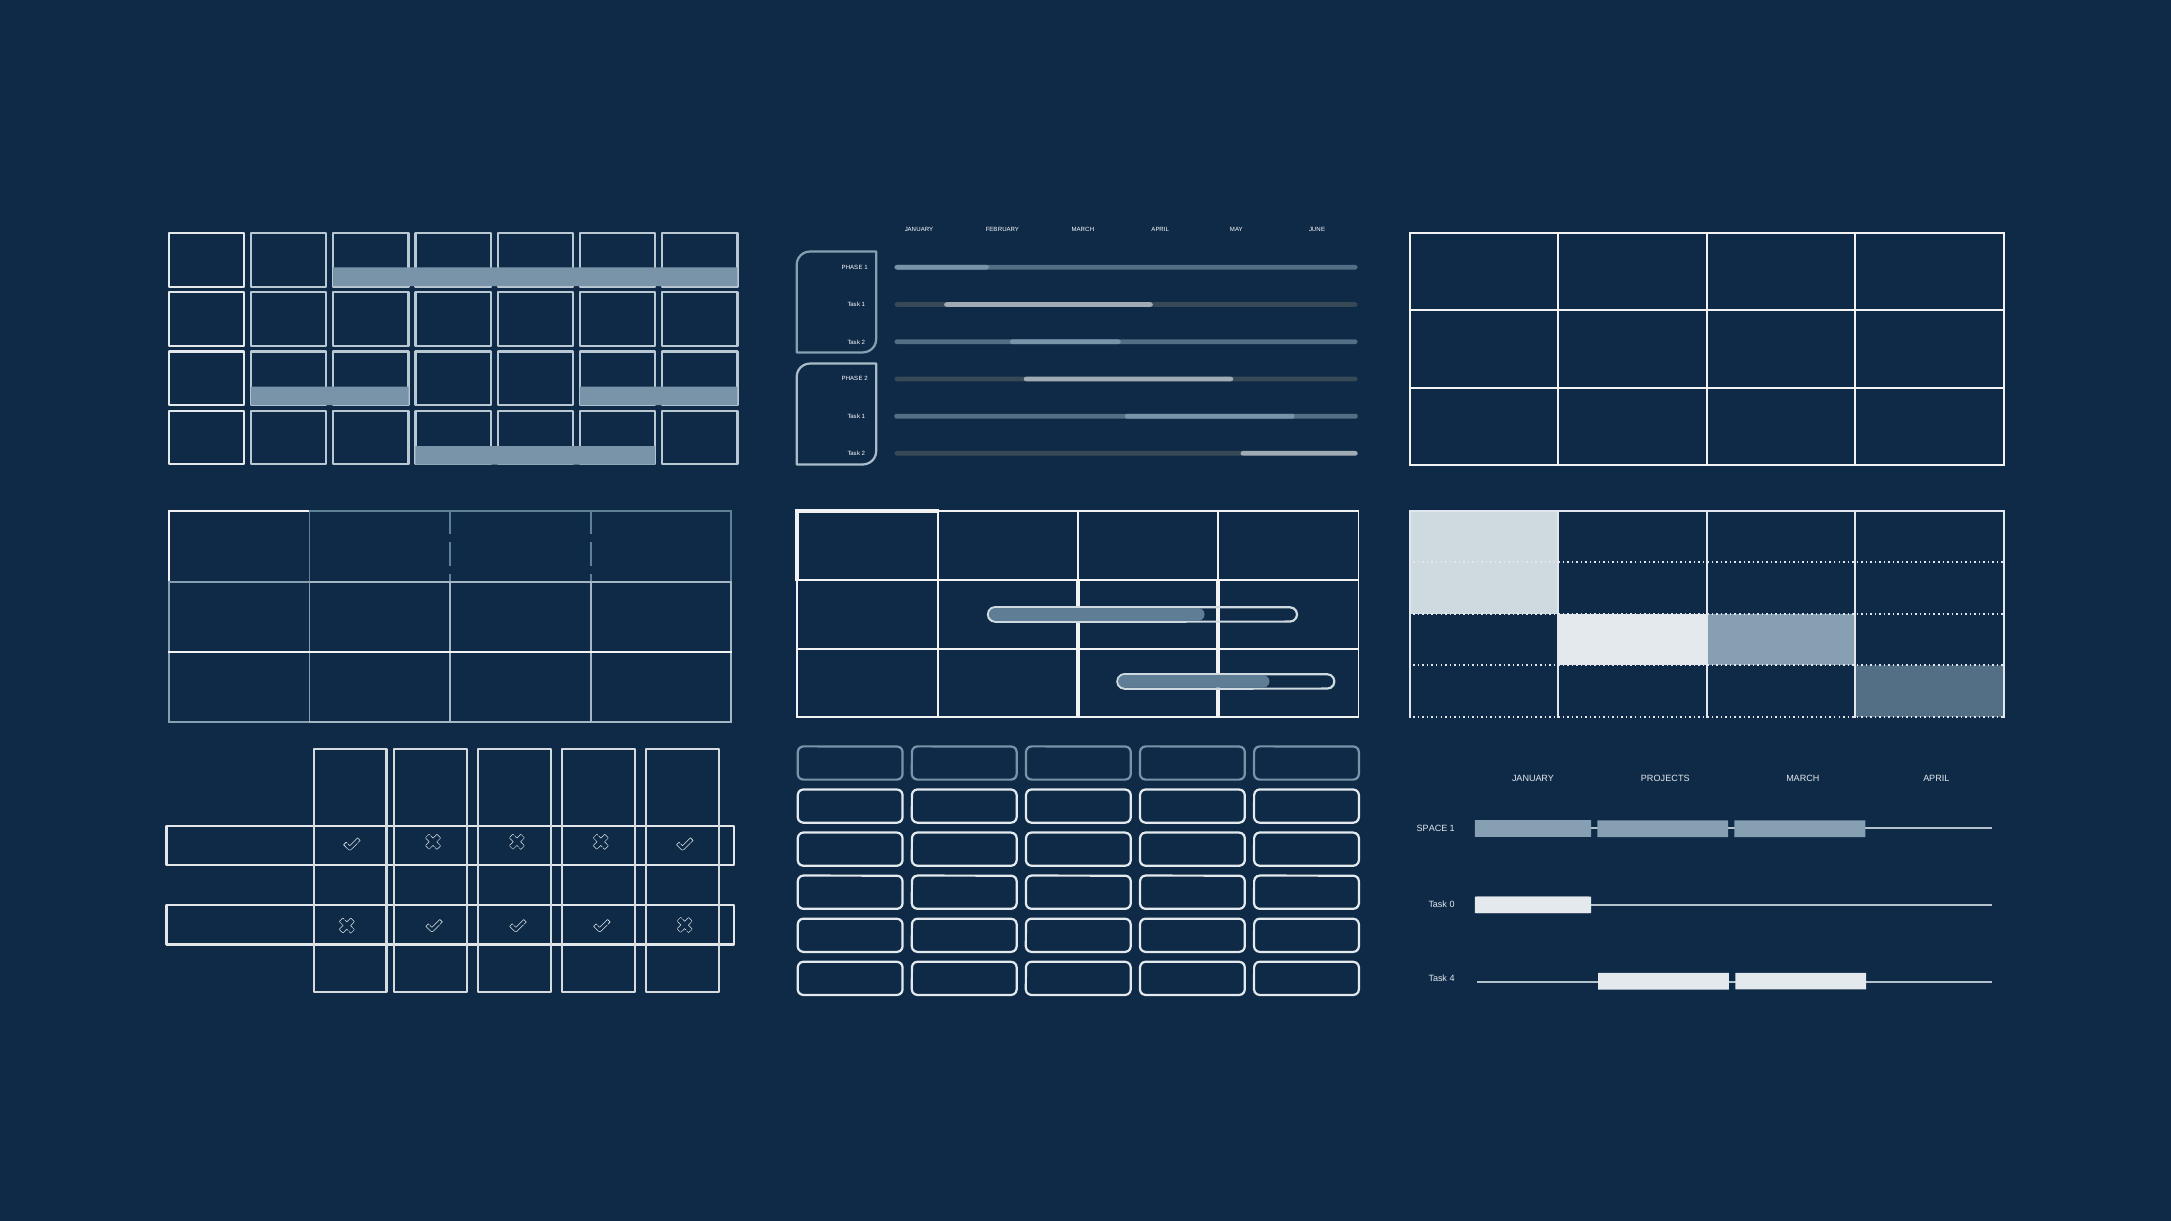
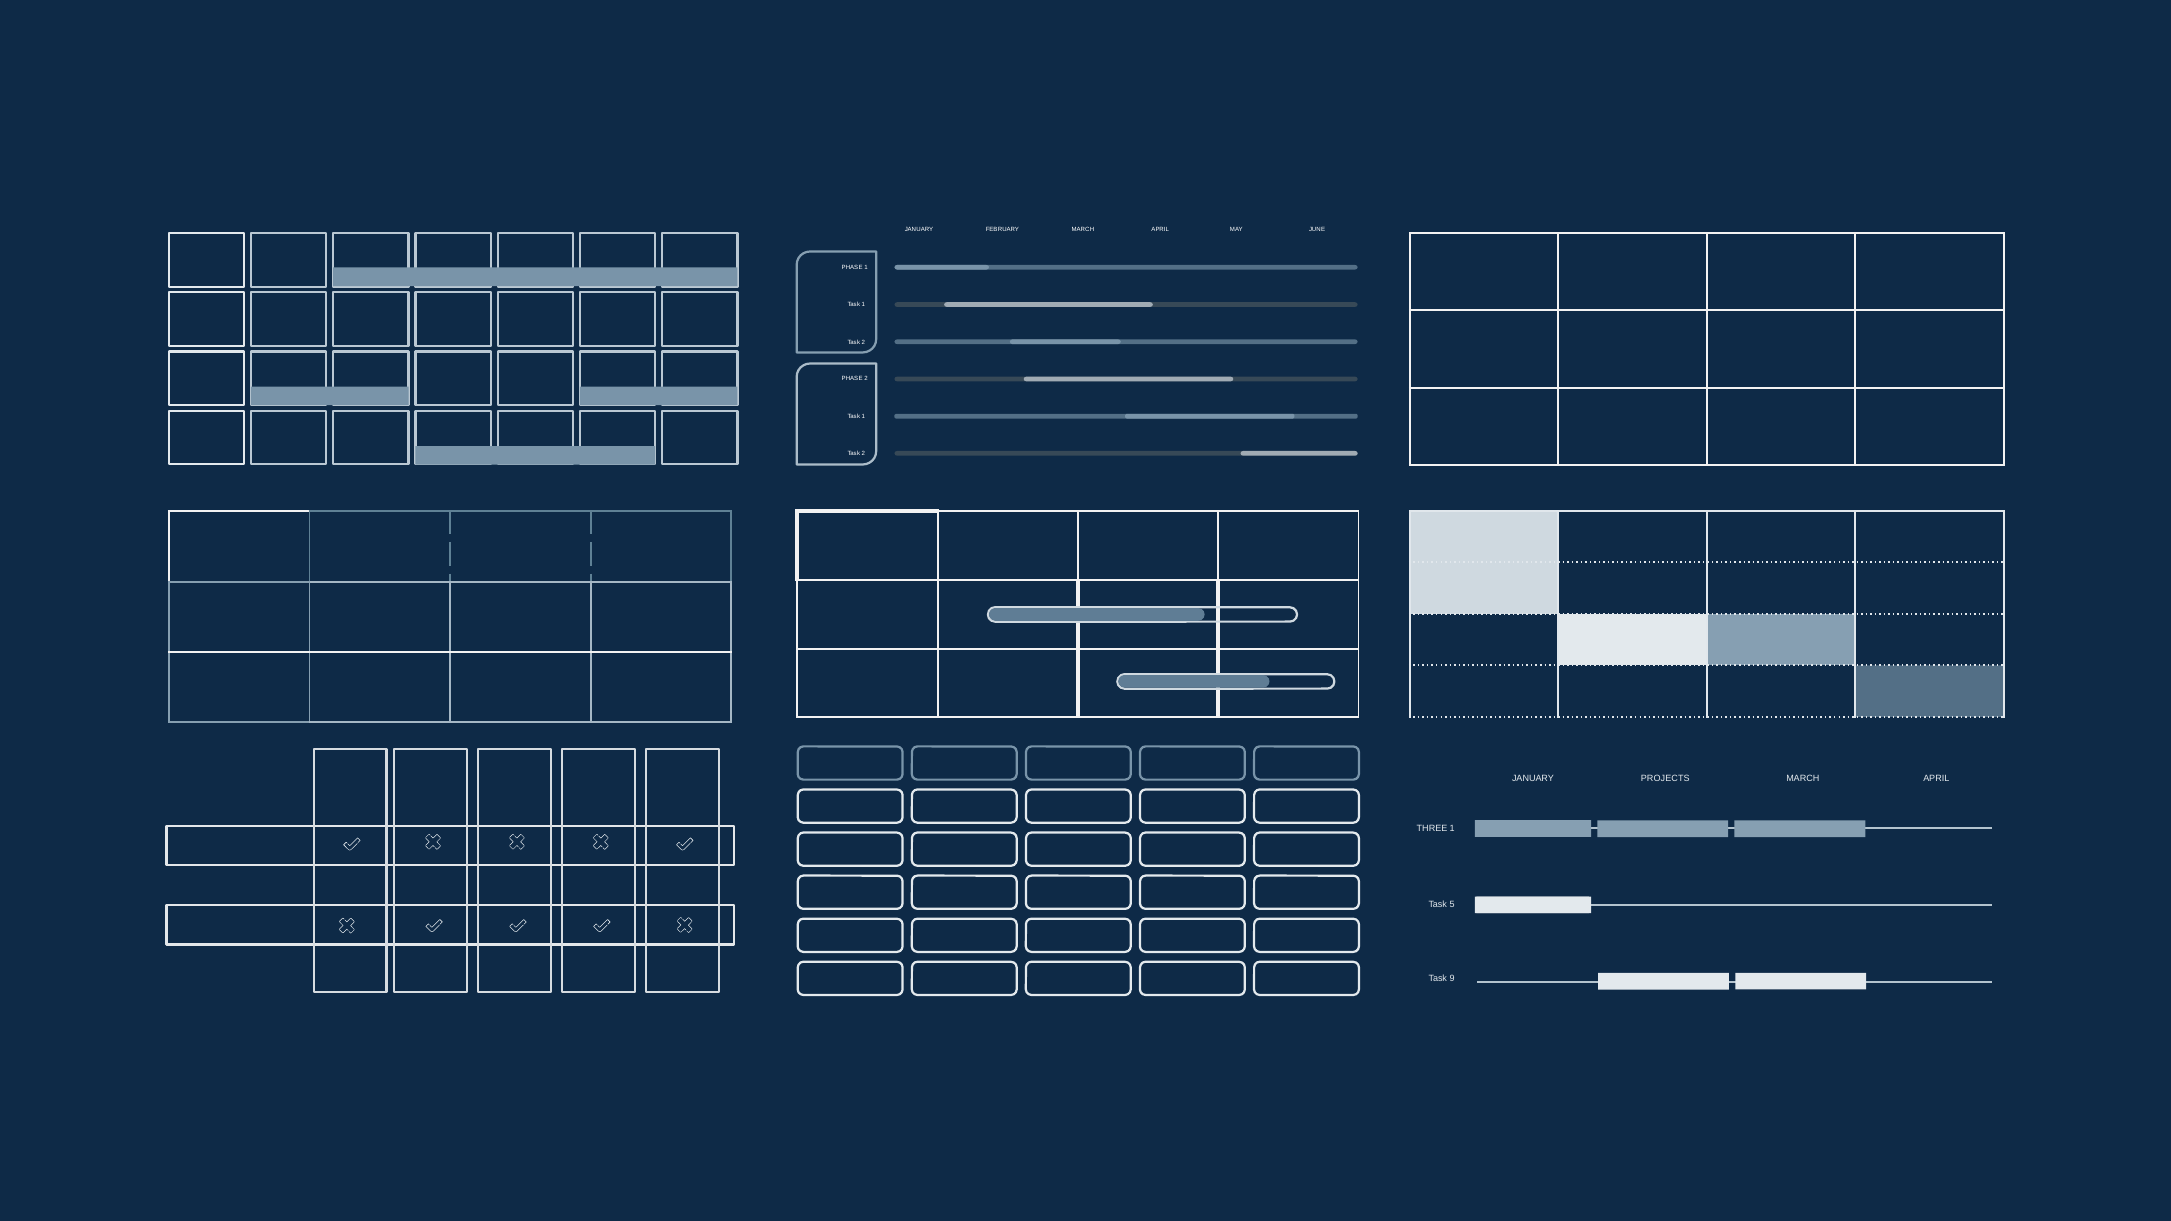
SPACE: SPACE -> THREE (1432, 829)
0: 0 -> 5 (1452, 904)
4: 4 -> 9 (1452, 979)
